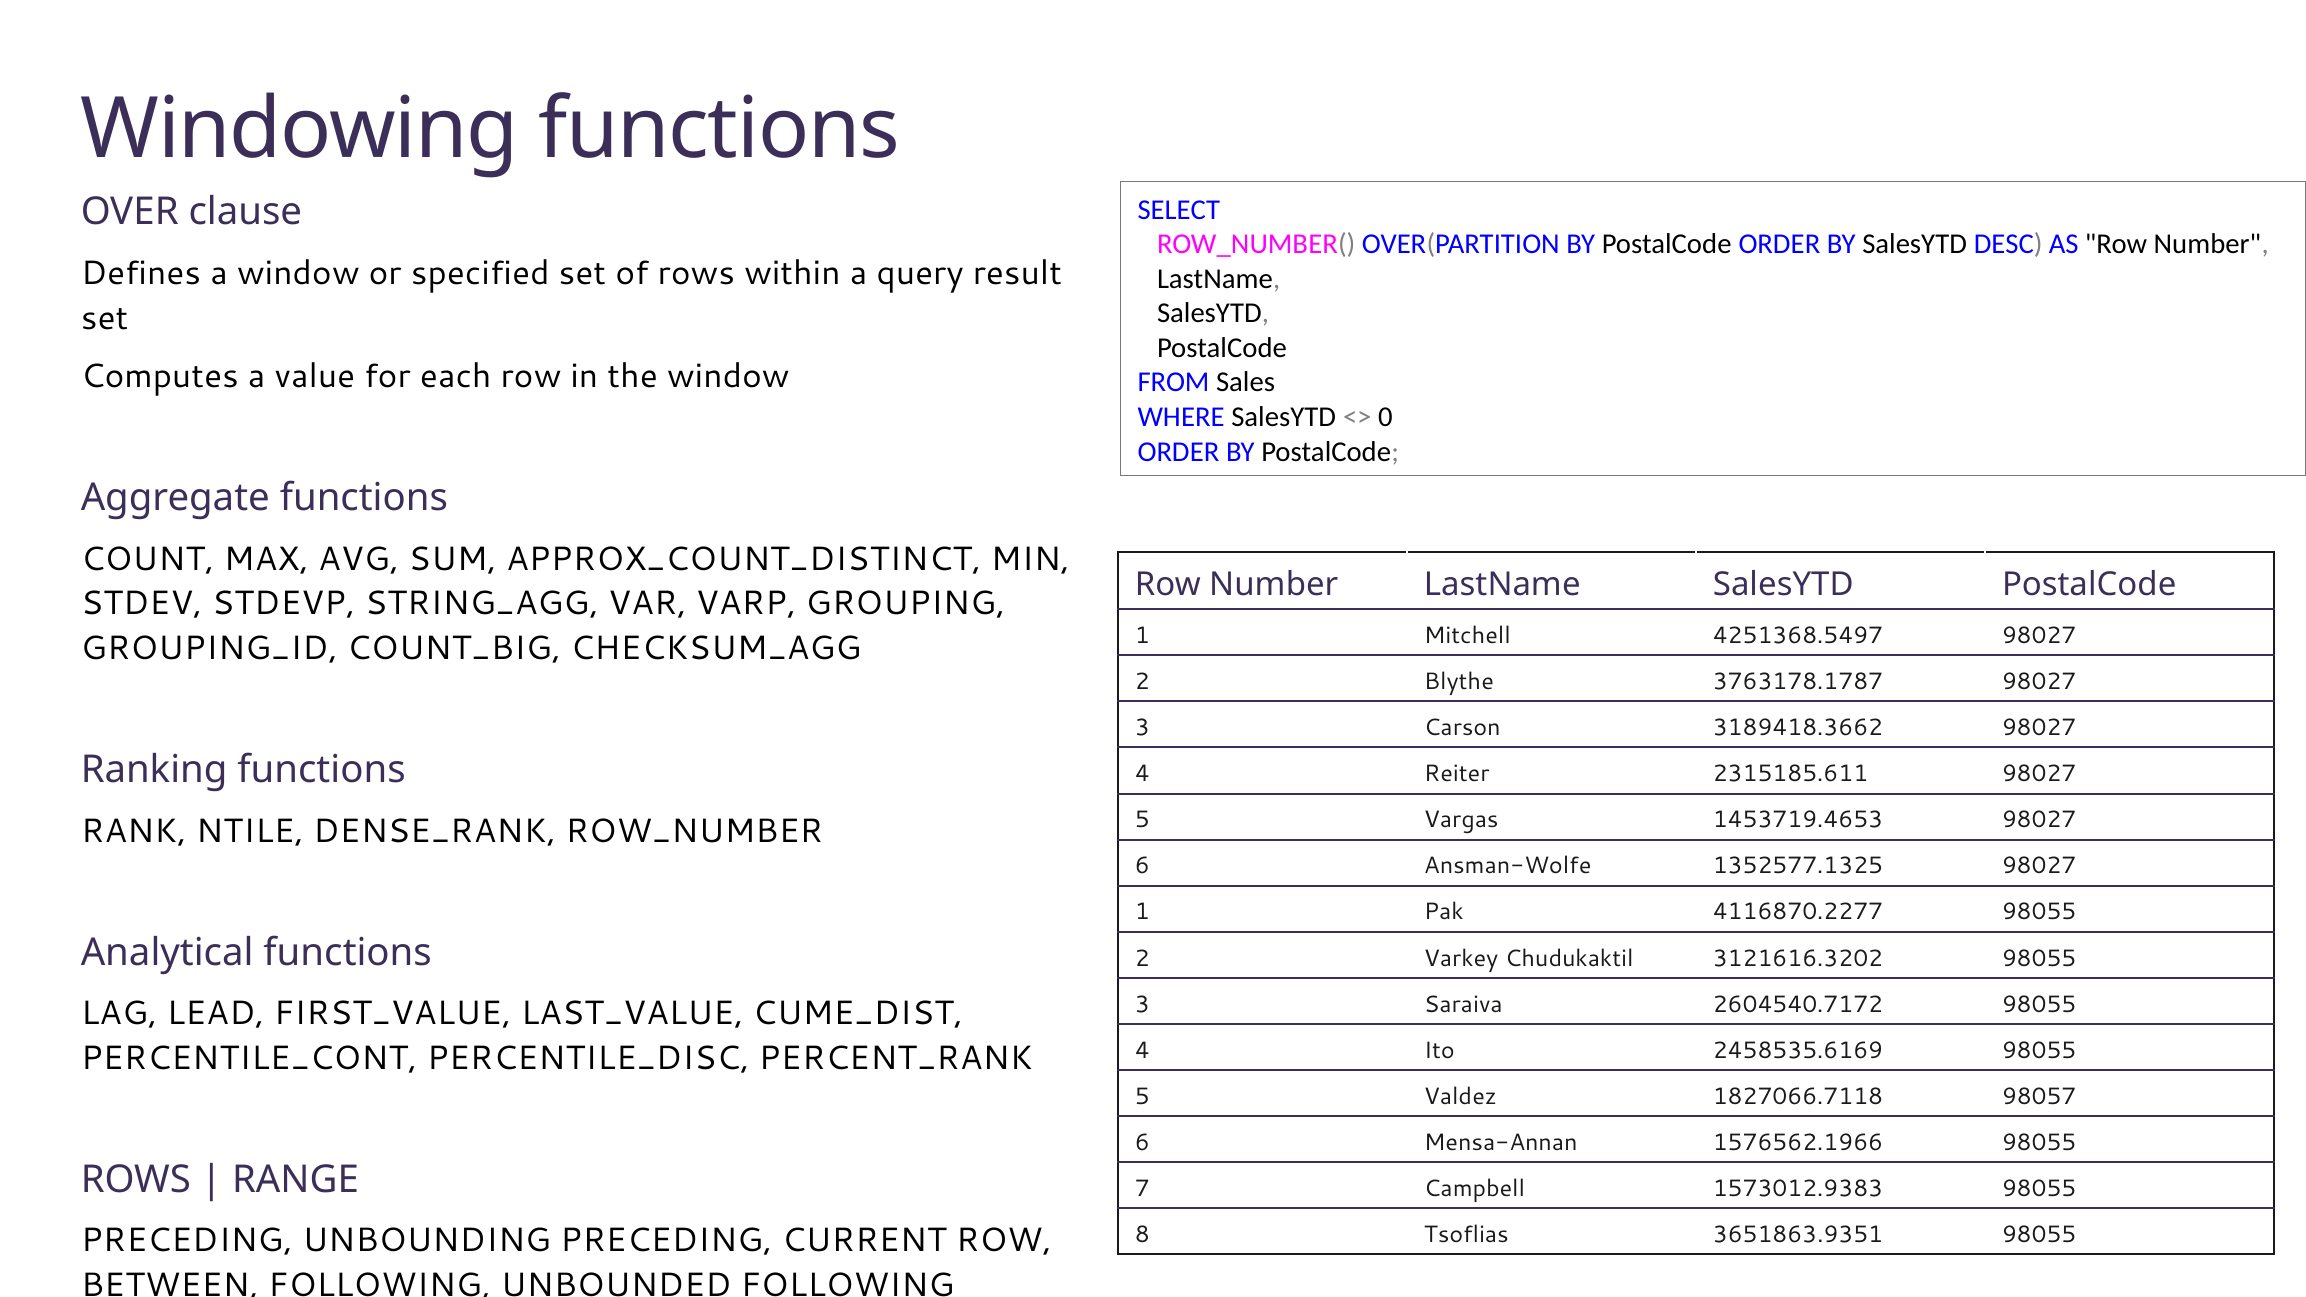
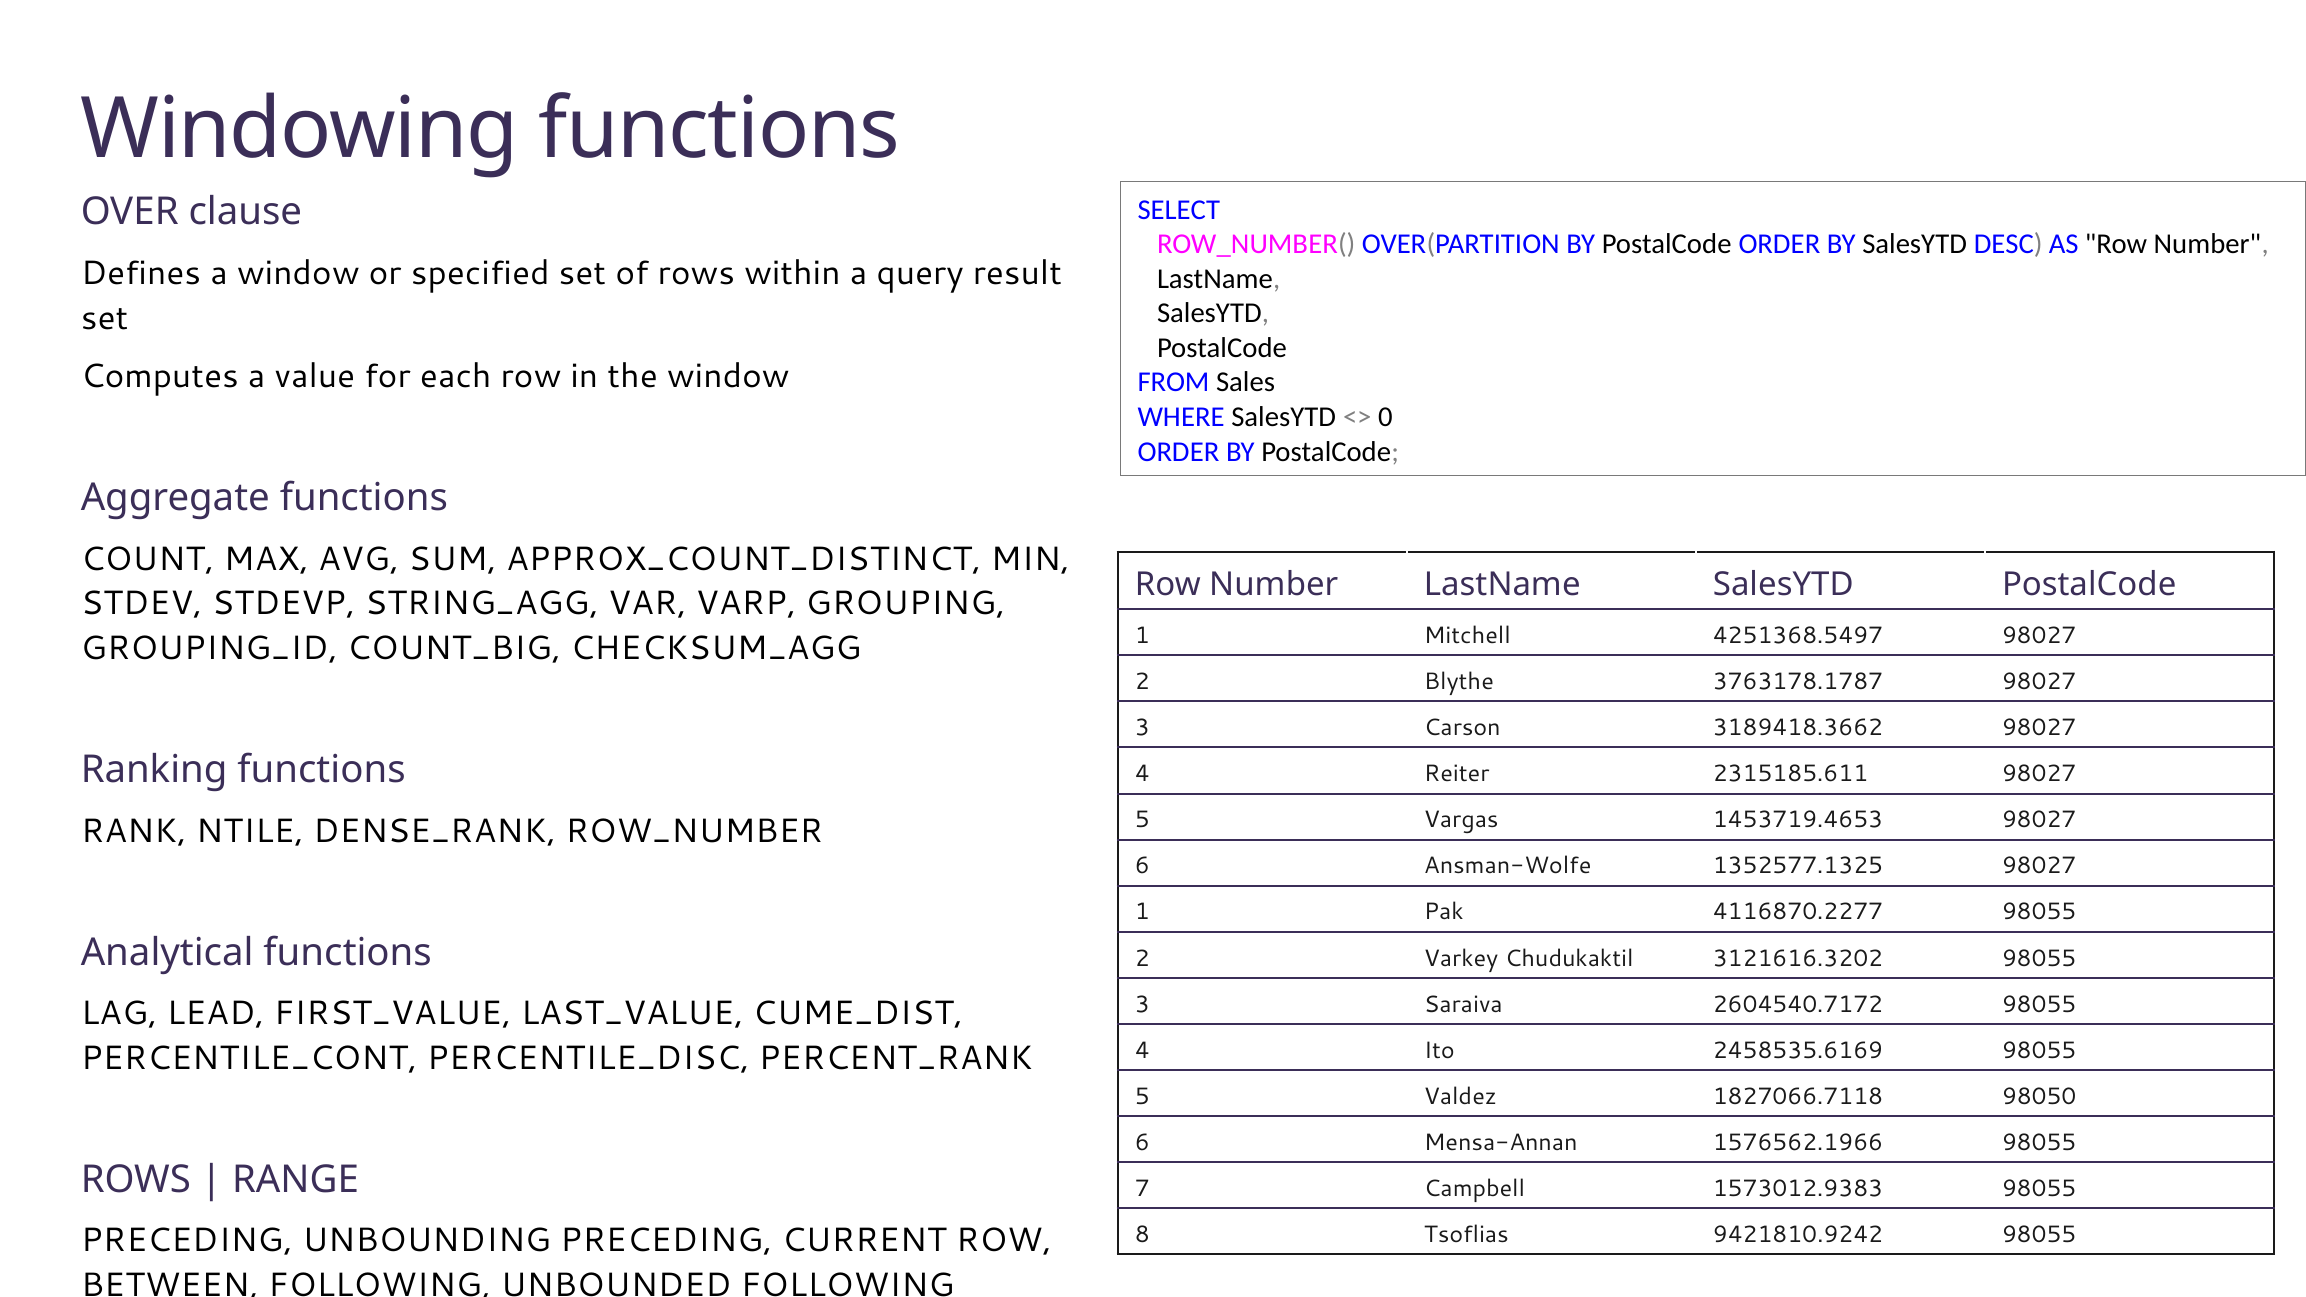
98057: 98057 -> 98050 (2039, 1096)
3651863.9351: 3651863.9351 -> 9421810.9242 (1798, 1235)
